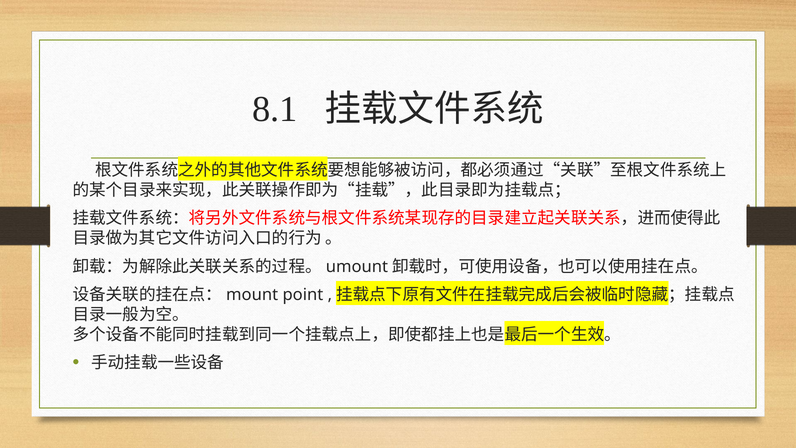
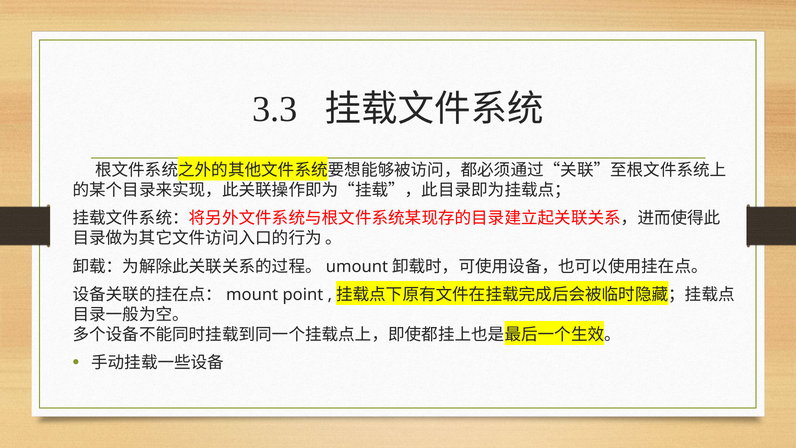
8.1: 8.1 -> 3.3 (275, 109)
